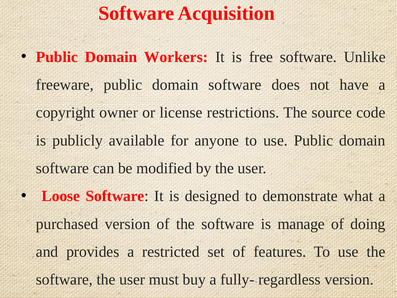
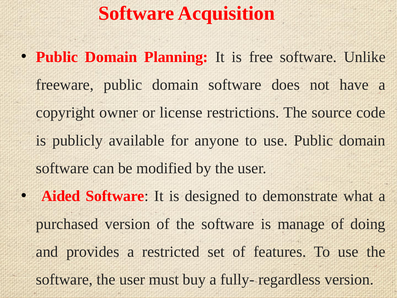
Workers: Workers -> Planning (176, 57)
Loose: Loose -> Aided (61, 196)
